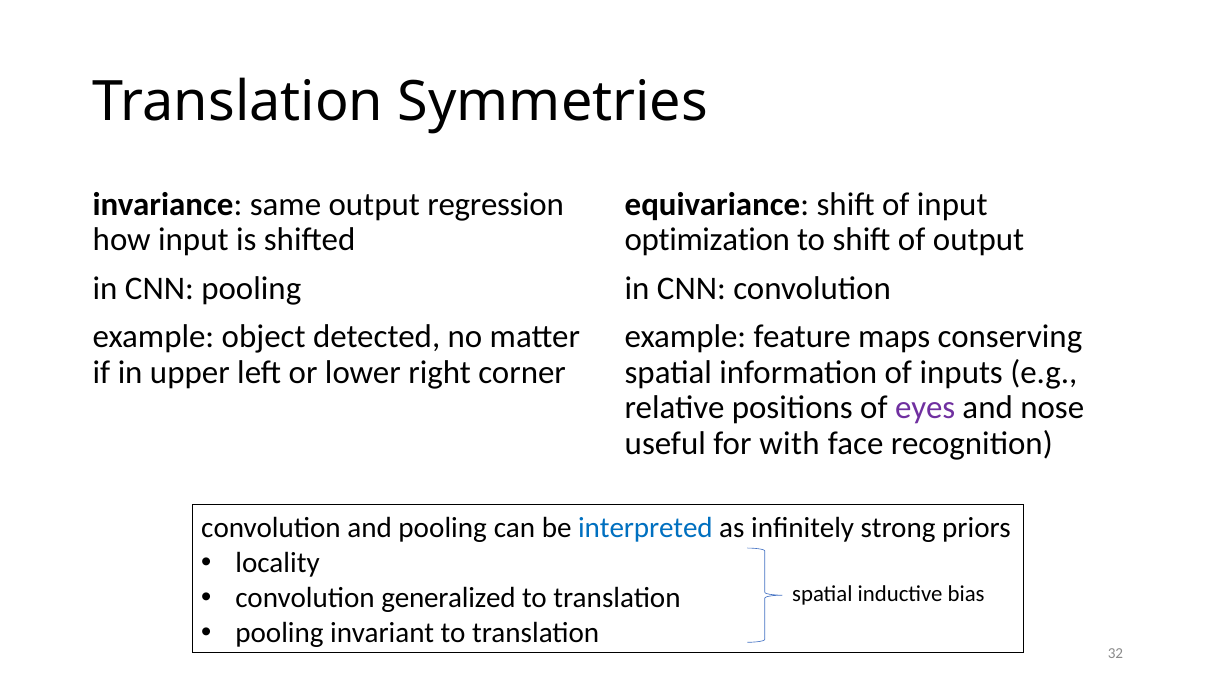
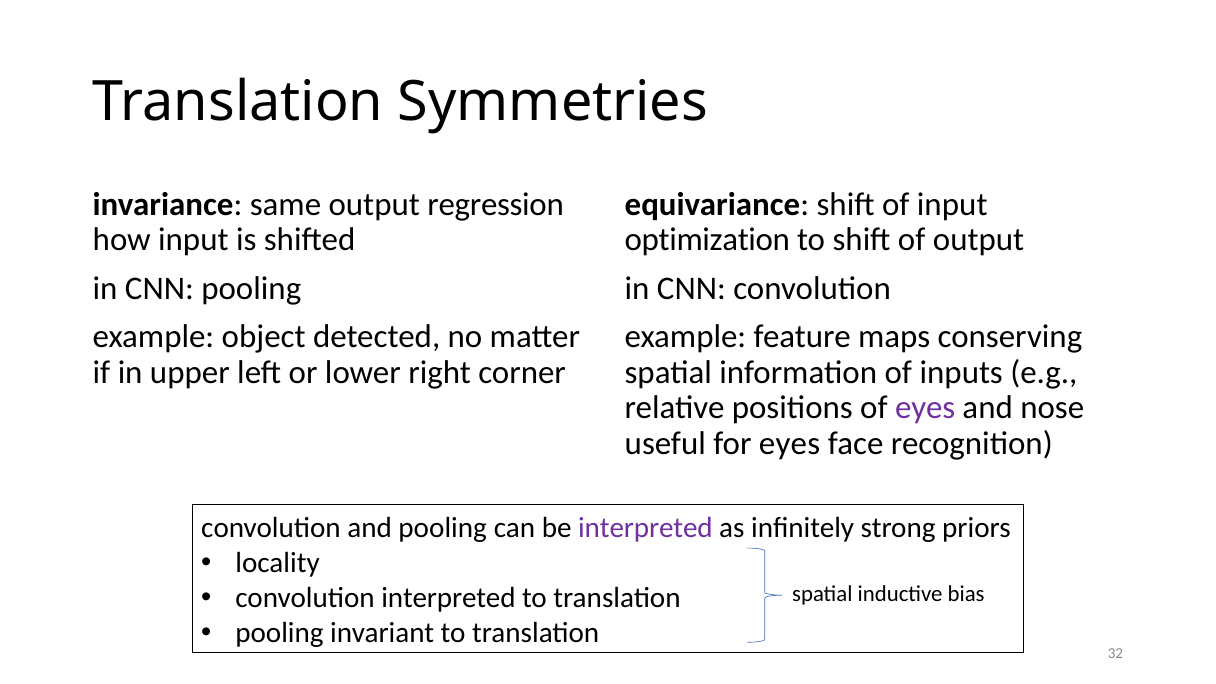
for with: with -> eyes (790, 444)
interpreted colour: blue -> purple (645, 528)
convolution generalized: generalized -> interpreted (448, 598)
